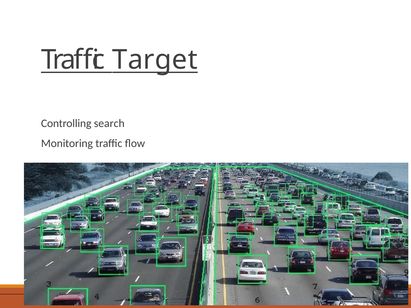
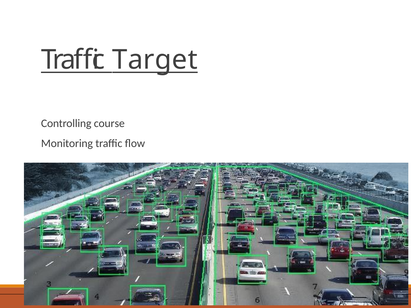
search: search -> course (109, 123)
